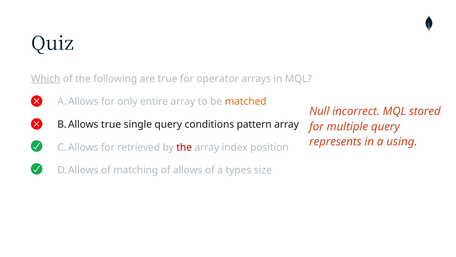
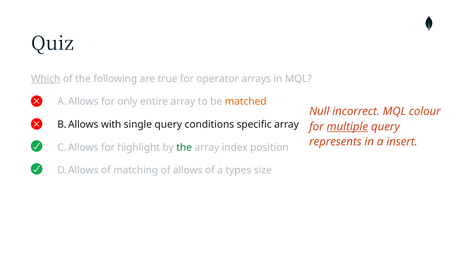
stored: stored -> colour (425, 111)
true: true -> with (111, 124)
pattern: pattern -> specific (254, 124)
multiple underline: none -> present (347, 126)
using: using -> insert (402, 141)
retrieved: retrieved -> highlight (139, 147)
the colour: red -> green (184, 147)
